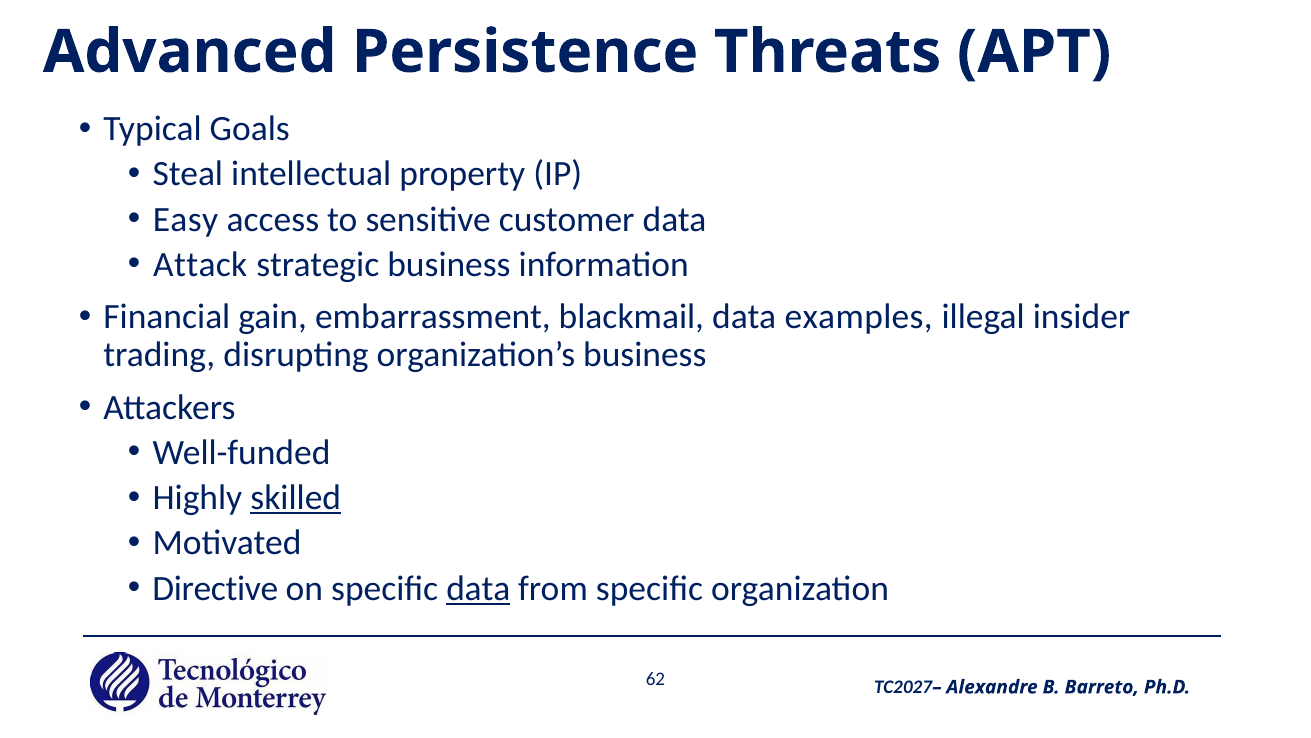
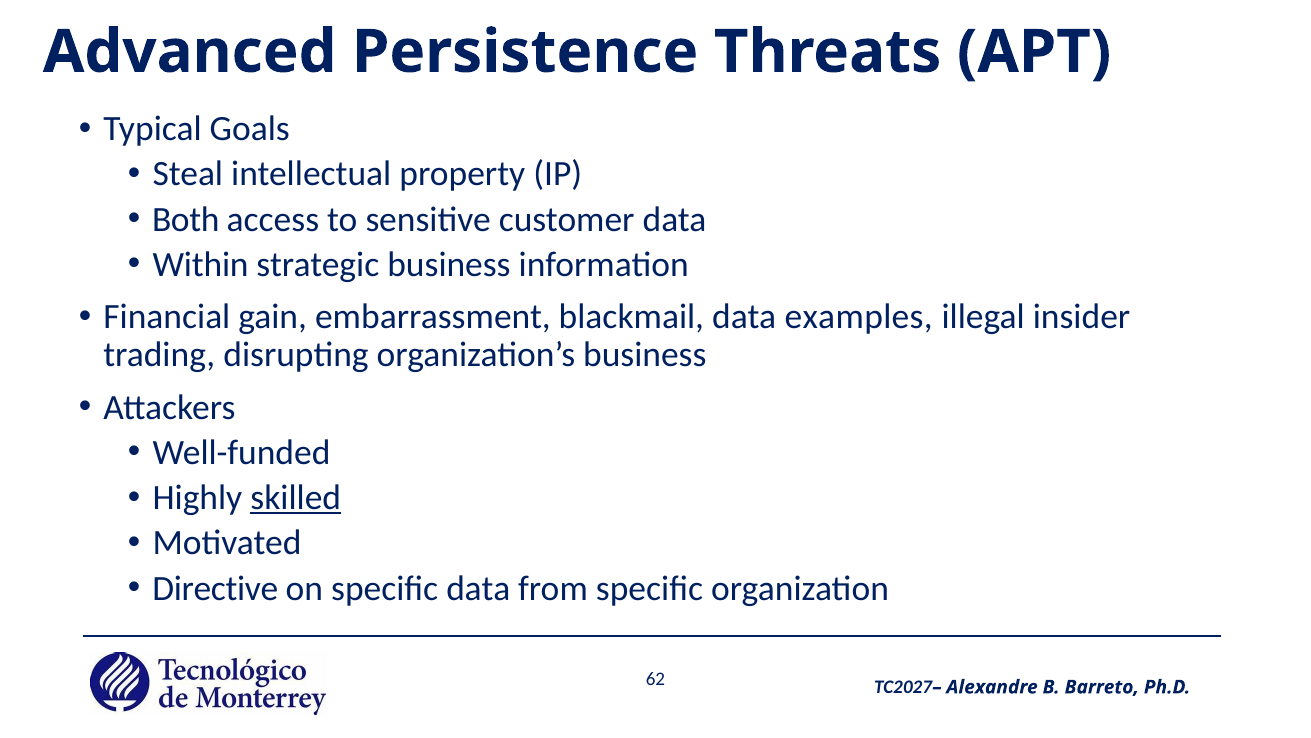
Easy: Easy -> Both (186, 219)
Attack: Attack -> Within (201, 264)
data underline: present -> none (478, 588)
